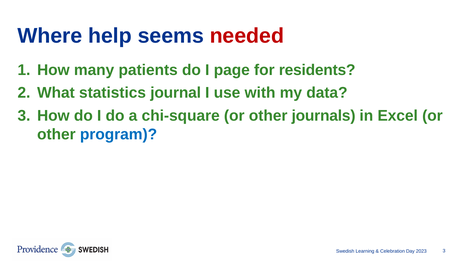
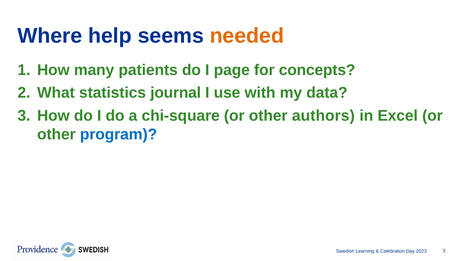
needed colour: red -> orange (247, 36)
residents: residents -> concepts (317, 70)
journals: journals -> authors (323, 116)
